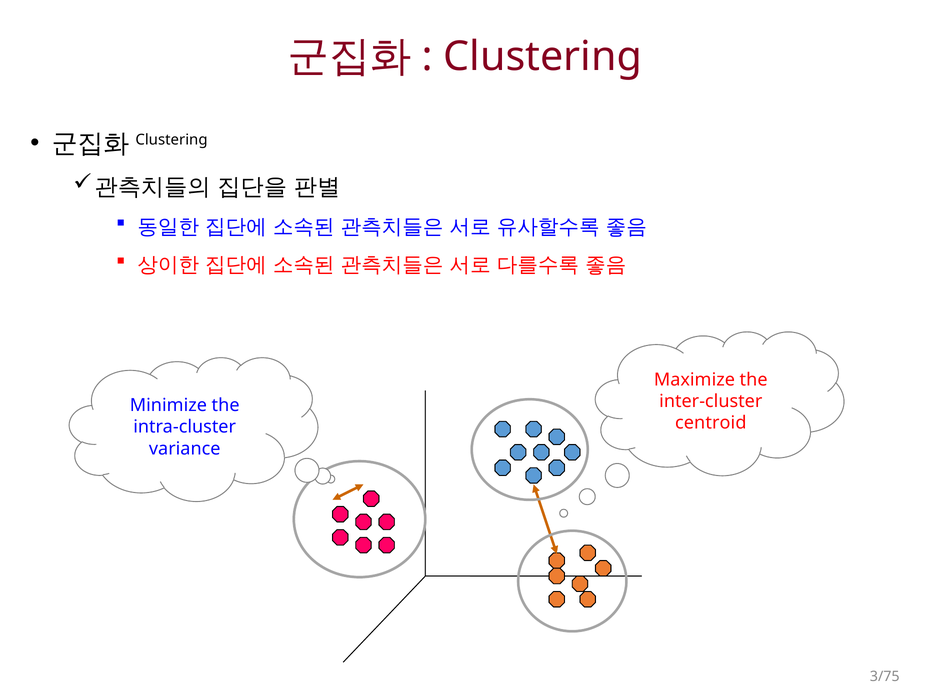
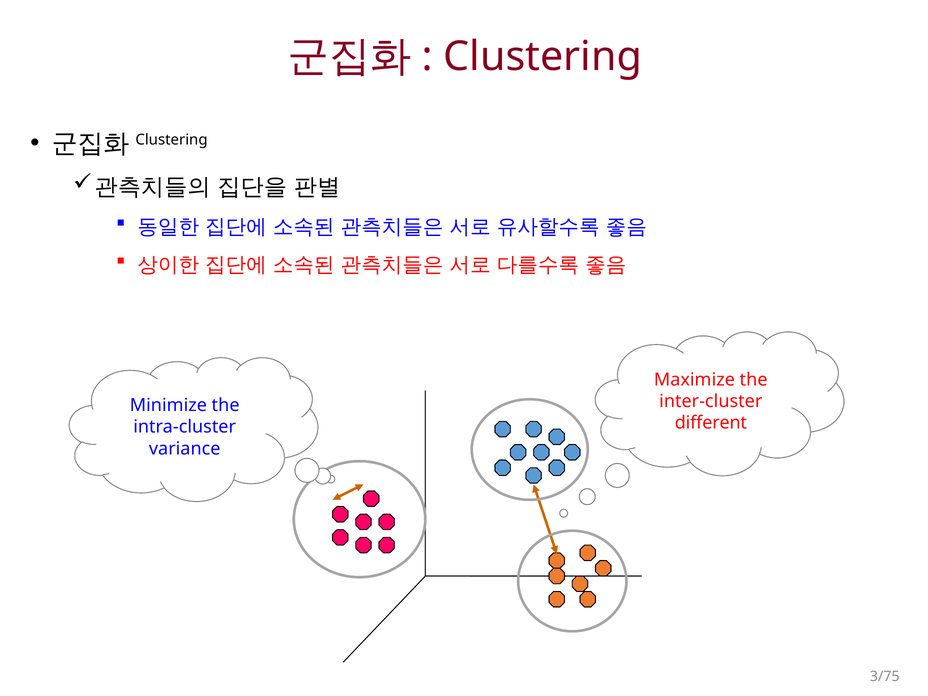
centroid: centroid -> different (711, 423)
